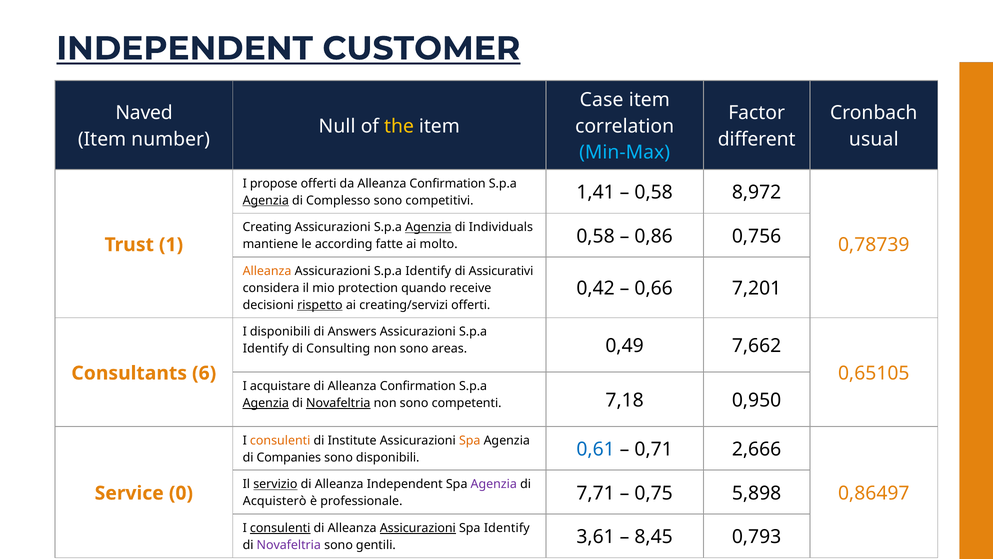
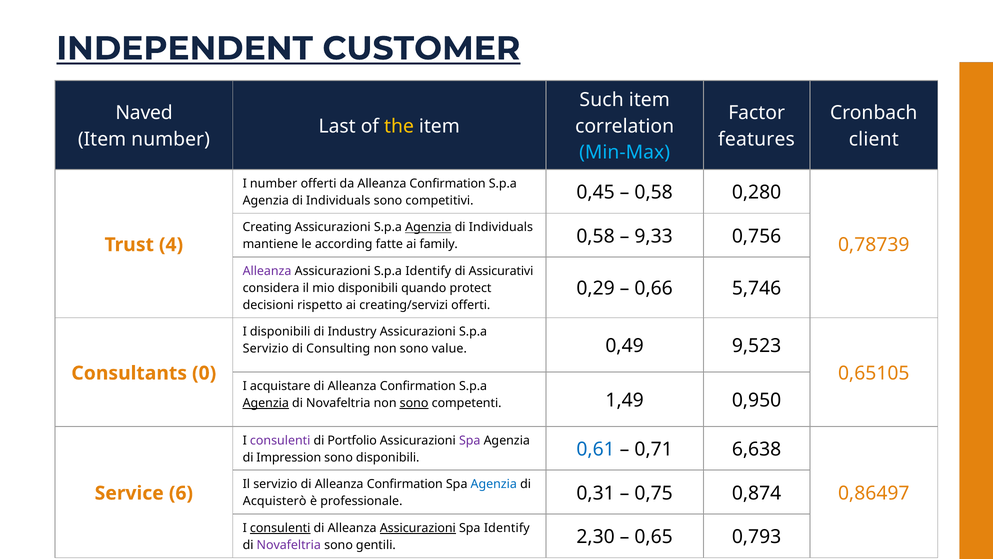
Case: Case -> Such (602, 100)
Null: Null -> Last (337, 126)
different: different -> features (756, 139)
usual: usual -> client (874, 139)
I propose: propose -> number (274, 183)
Agenzia underline: present -> none (266, 200)
Complesso: Complesso -> Individuals (338, 200)
1,41: 1,41 -> 0,45 (596, 192)
8,972: 8,972 -> 0,280 (757, 192)
molto: molto -> family (439, 244)
0,86: 0,86 -> 9,33 (654, 236)
1: 1 -> 4 (171, 245)
Alleanza colour: orange -> purple (267, 271)
0,42: 0,42 -> 0,29 (596, 288)
7,201: 7,201 -> 5,746 (757, 288)
mio protection: protection -> disponibili (368, 288)
receive: receive -> protect (471, 288)
rispetto underline: present -> none (320, 305)
Answers: Answers -> Industry (352, 332)
Identify: Identify -> Servizio (266, 348)
areas: areas -> value (449, 348)
7,662: 7,662 -> 9,523 (757, 346)
6: 6 -> 0 (204, 373)
Novafeltria underline: present -> none (338, 403)
sono underline: none -> present (414, 403)
7,18: 7,18 -> 1,49 (625, 400)
consulenti colour: orange -> purple (280, 440)
Institute: Institute -> Portfolio (352, 440)
Spa colour: orange -> purple (470, 440)
Companies: Companies -> Impression (289, 457)
2,666: 2,666 -> 6,638 (757, 449)
servizio underline: present -> none (275, 484)
Independent: Independent -> Confirmation (405, 484)
Agenzia colour: purple -> blue (494, 484)
0: 0 -> 6 (181, 493)
7,71: 7,71 -> 0,31 (596, 493)
5,898: 5,898 -> 0,874 (757, 493)
3,61: 3,61 -> 2,30 (596, 537)
8,45: 8,45 -> 0,65 (654, 537)
